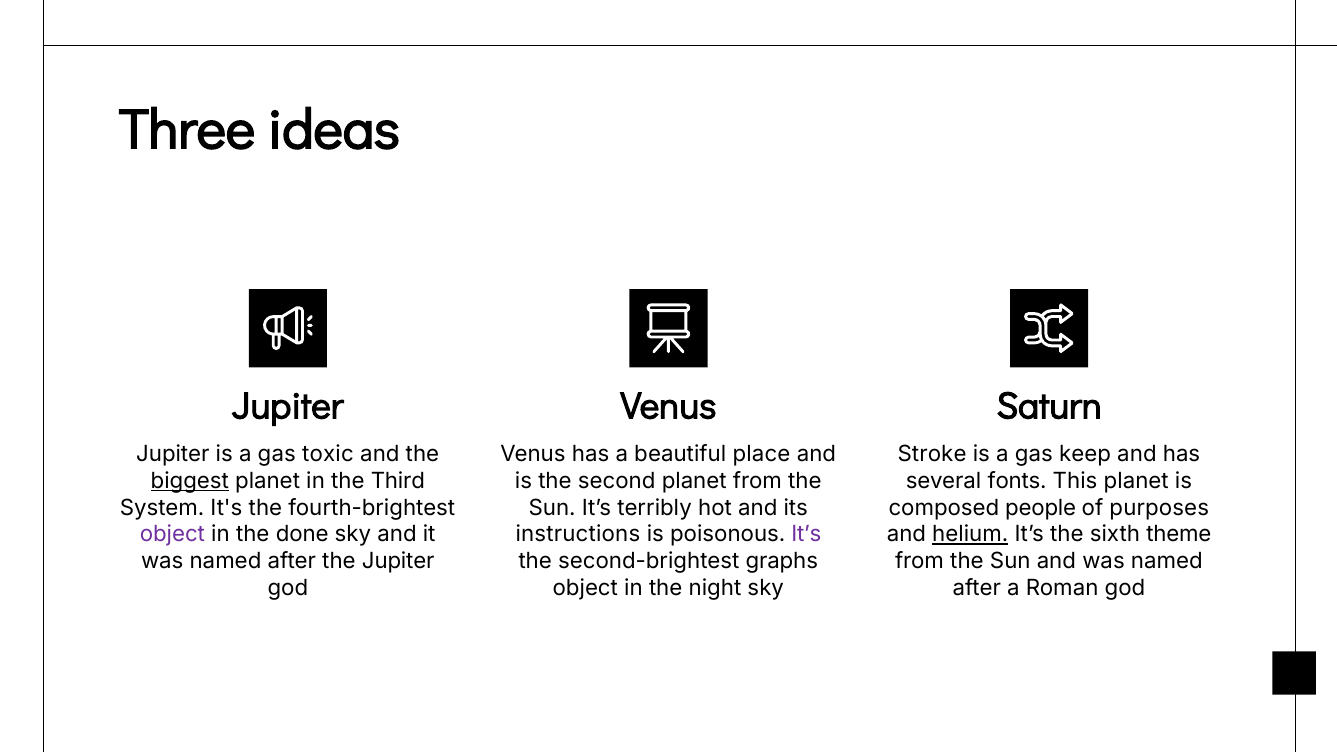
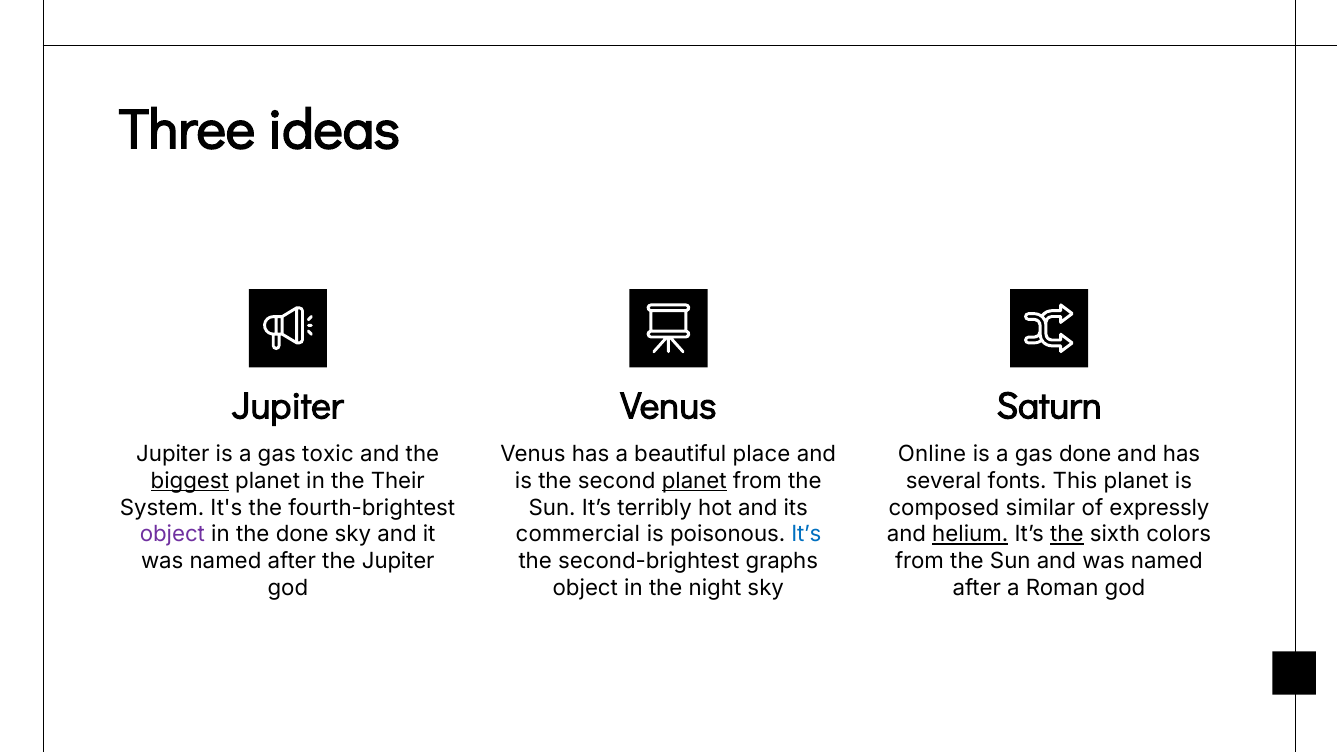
Stroke: Stroke -> Online (932, 454)
gas keep: keep -> done (1085, 454)
Third: Third -> Their (398, 481)
planet underline: none -> present (694, 481)
people: people -> similar (1040, 508)
purposes: purposes -> expressly (1159, 508)
instructions: instructions -> commercial (578, 535)
It’s colour: purple -> blue (806, 535)
the underline: none -> present (1067, 535)
theme: theme -> colors (1179, 535)
